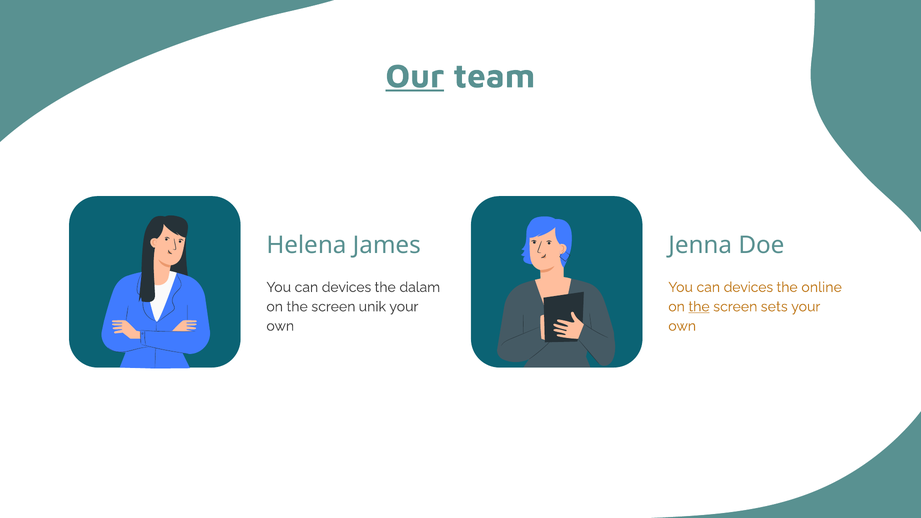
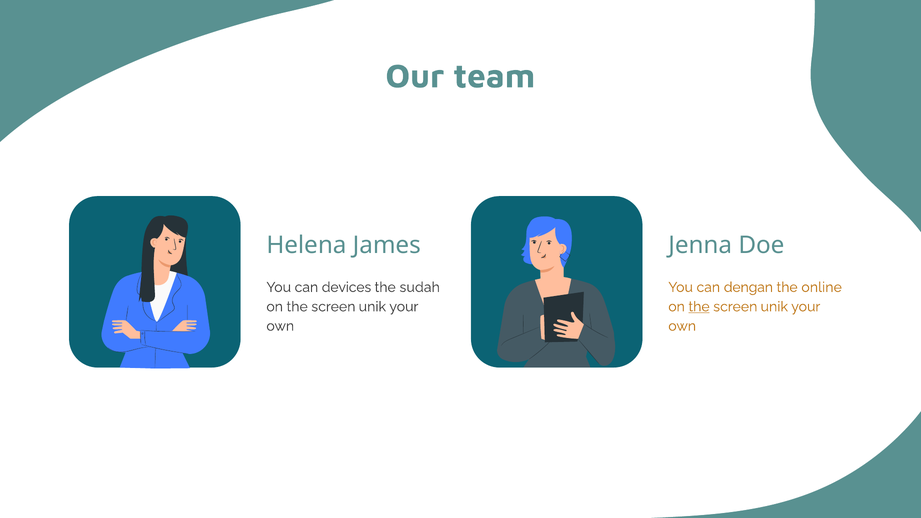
Our underline: present -> none (415, 76)
dalam: dalam -> sudah (420, 287)
devices: devices -> dengan (748, 287)
sets: sets -> unik (774, 307)
